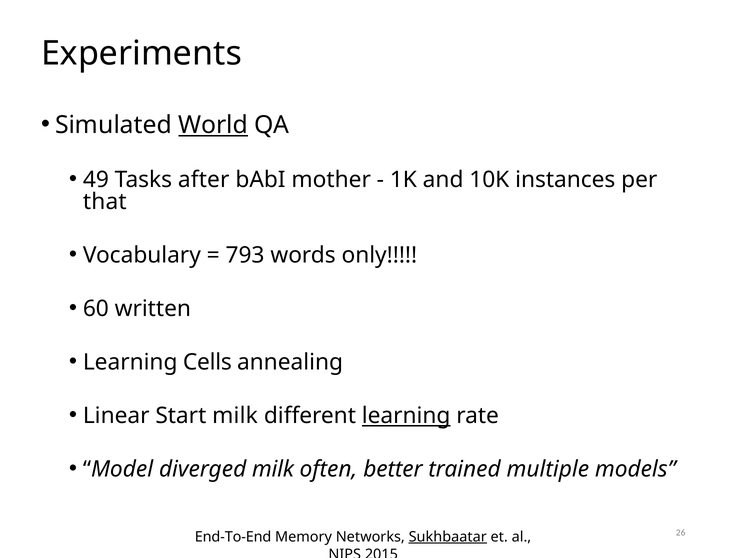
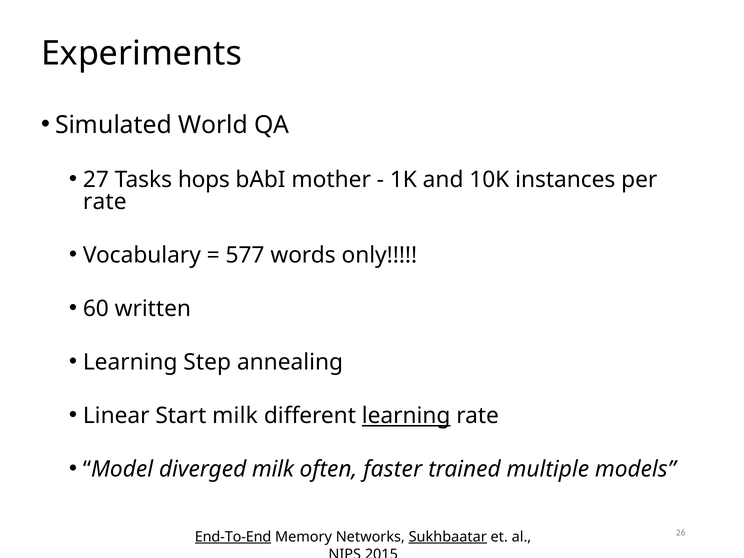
World underline: present -> none (213, 125)
49: 49 -> 27 (96, 180)
after: after -> hops (204, 180)
that: that -> rate (105, 202)
793: 793 -> 577 (245, 255)
Cells: Cells -> Step (207, 362)
better: better -> faster (393, 469)
End-To-End underline: none -> present (233, 537)
